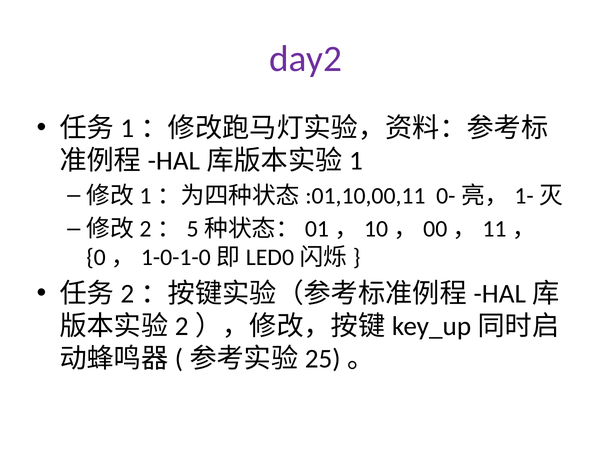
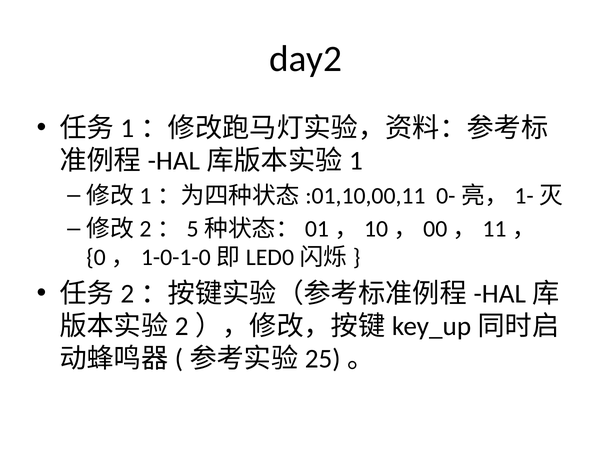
day2 colour: purple -> black (306, 59)
